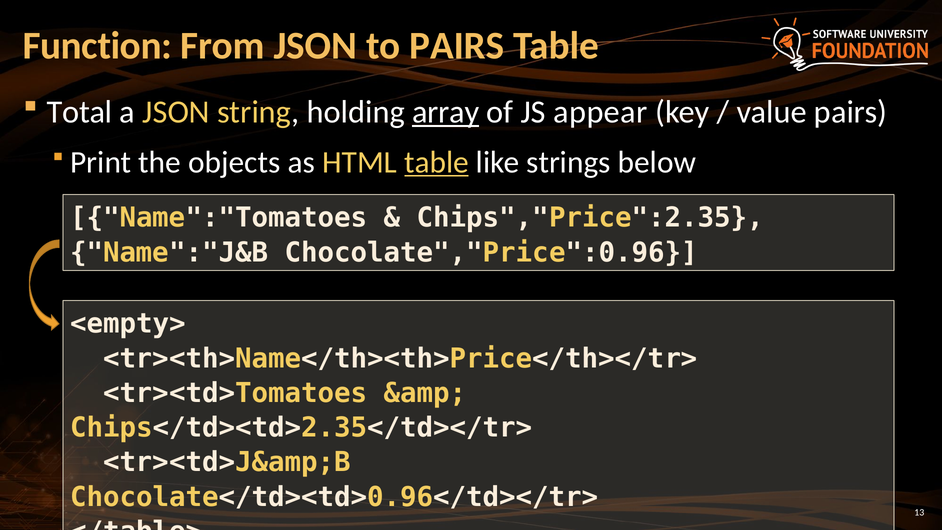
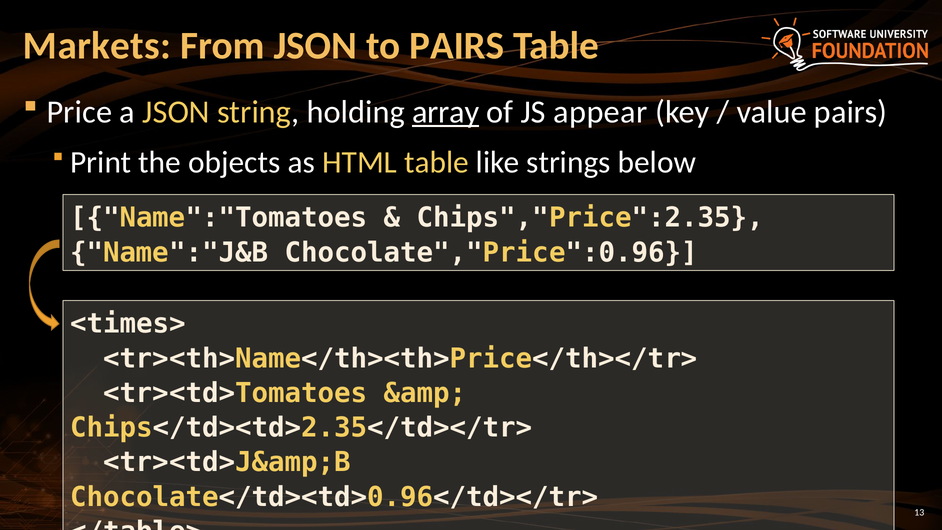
Function: Function -> Markets (97, 46)
Total: Total -> Price (79, 112)
table underline: present -> none (437, 162)
<empty>: <empty> -> <times> (128, 324)
